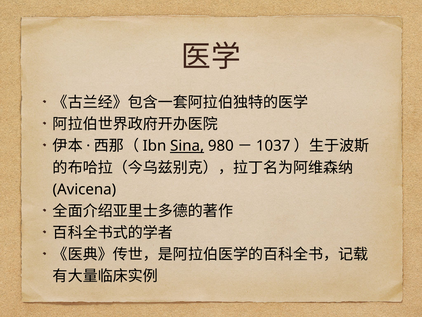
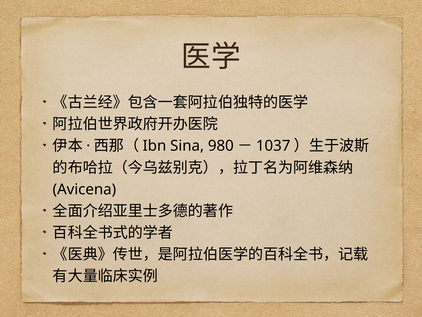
Sina underline: present -> none (187, 146)
